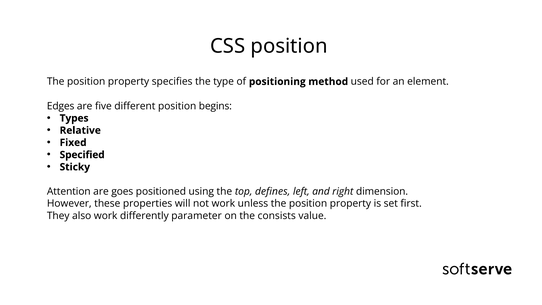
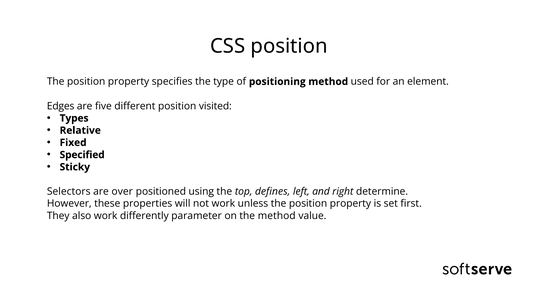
begins: begins -> visited (215, 106)
Attention: Attention -> Selectors (69, 191)
goes: goes -> over (122, 191)
dimension: dimension -> determine (382, 191)
the consists: consists -> method (277, 216)
